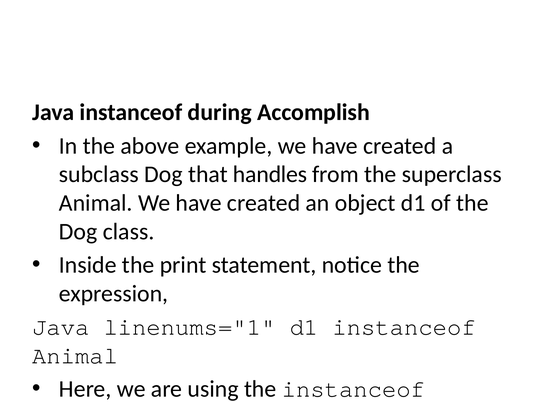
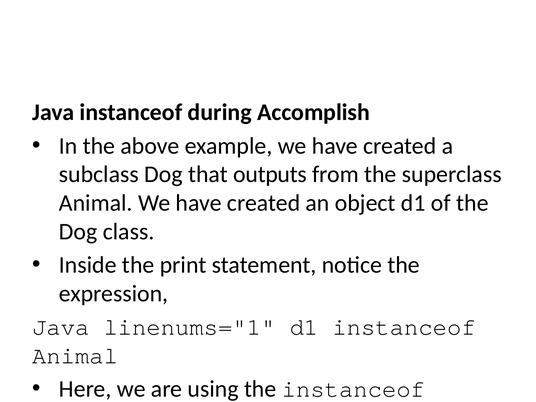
handles: handles -> outputs (270, 174)
